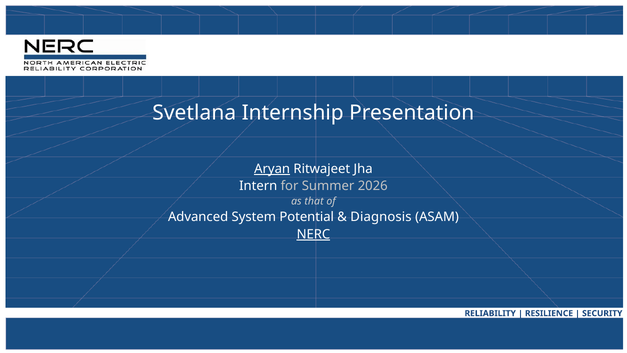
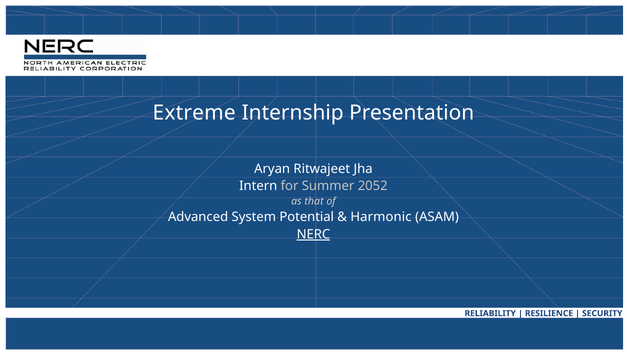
Svetlana: Svetlana -> Extreme (194, 113)
Aryan underline: present -> none (272, 169)
2026: 2026 -> 2052 (373, 186)
Diagnosis: Diagnosis -> Harmonic (381, 217)
